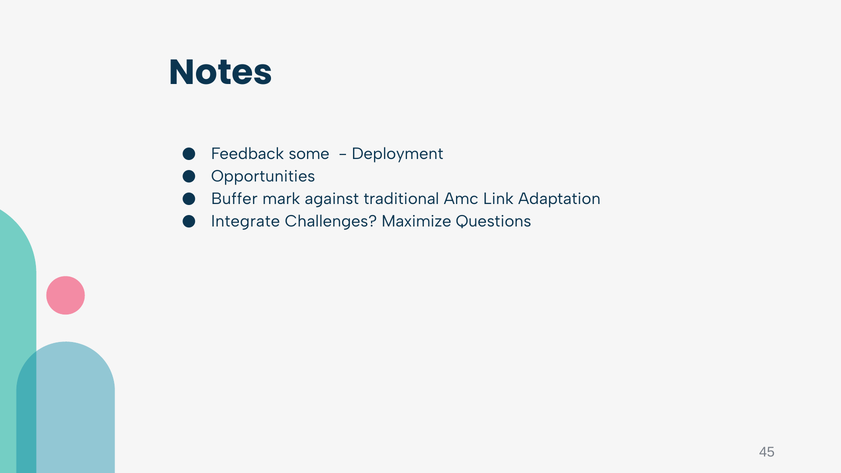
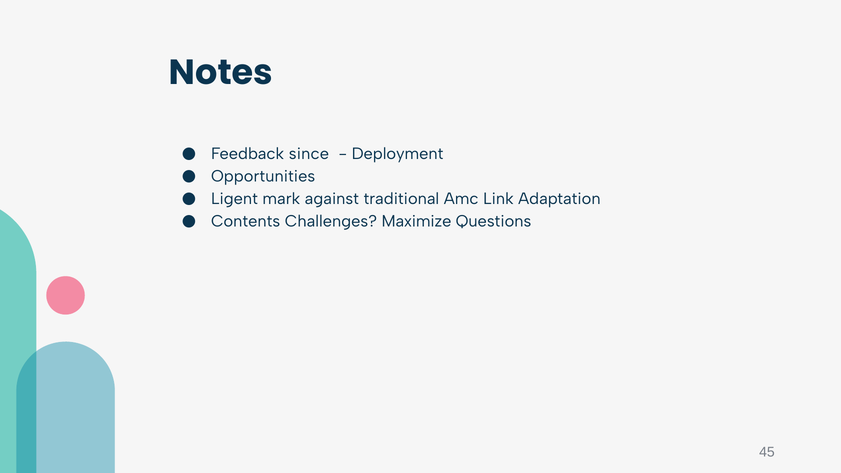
some: some -> since (309, 154)
Buffer: Buffer -> Ligent (234, 199)
Integrate: Integrate -> Contents (246, 221)
